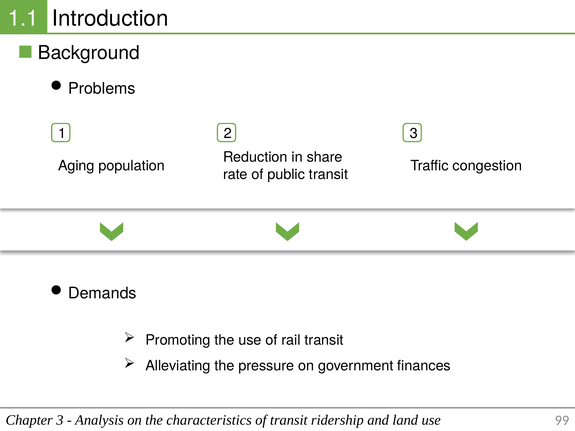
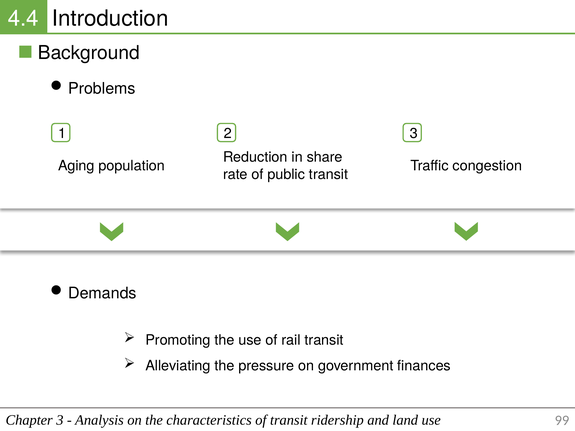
1.1: 1.1 -> 4.4 (23, 18)
